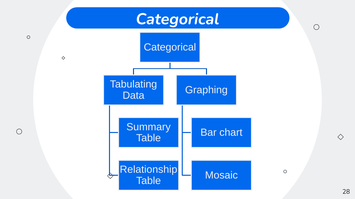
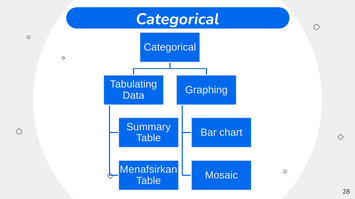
Relationship: Relationship -> Menafsirkan (149, 170)
